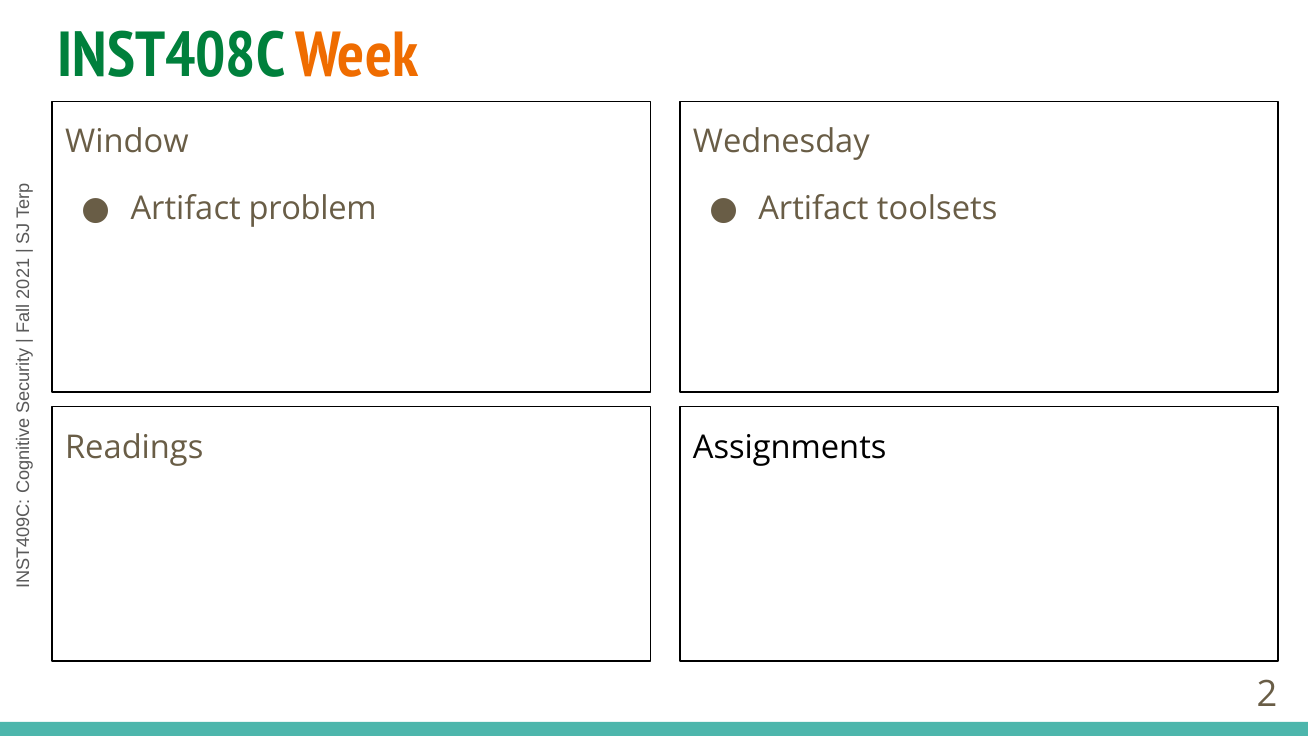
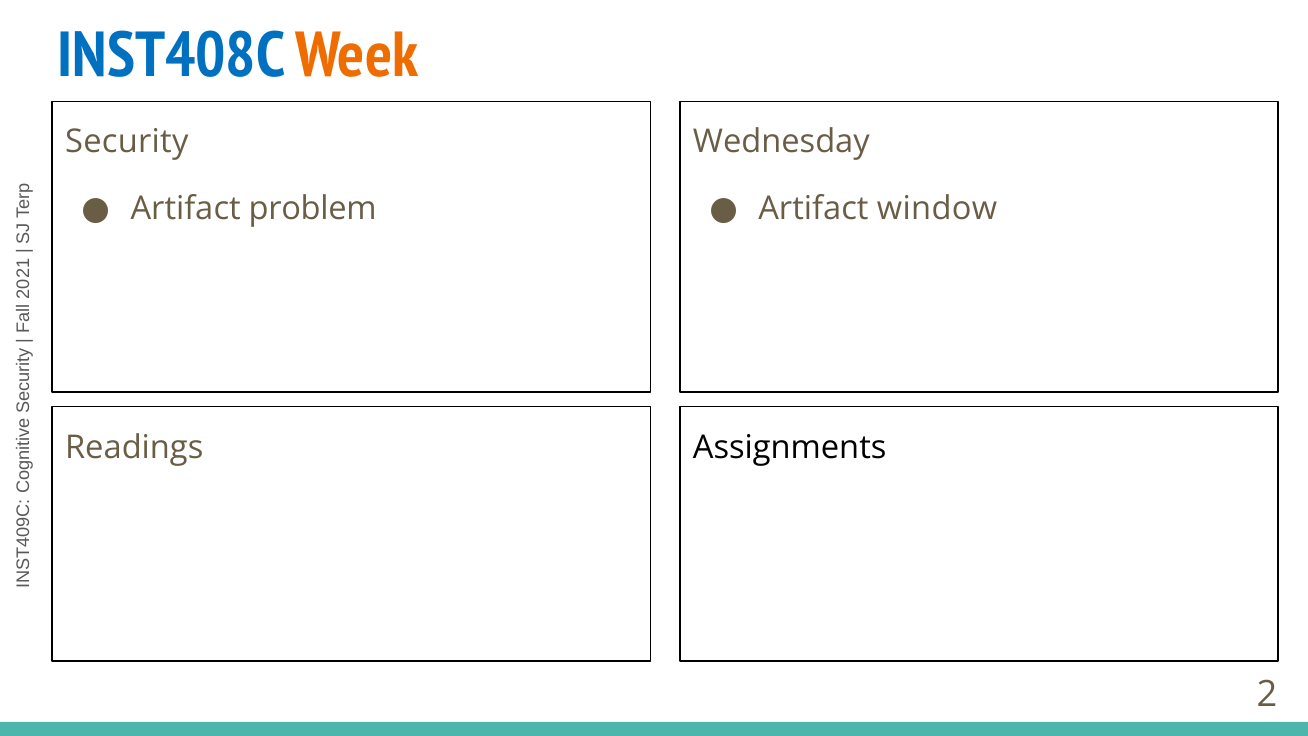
INST408C colour: green -> blue (172, 56)
Window: Window -> Security (127, 142)
toolsets: toolsets -> window (937, 209)
